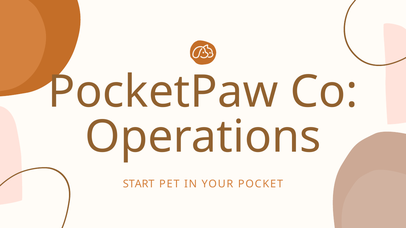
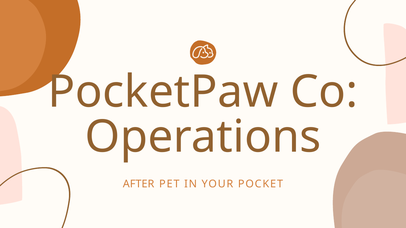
START: START -> AFTER (139, 184)
